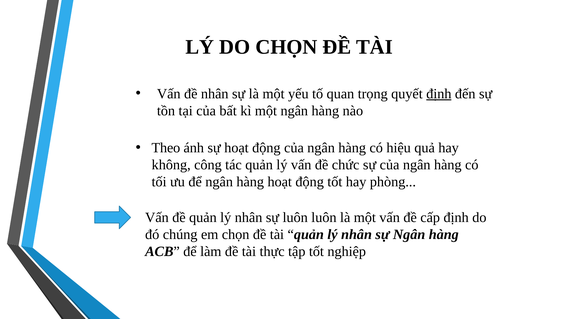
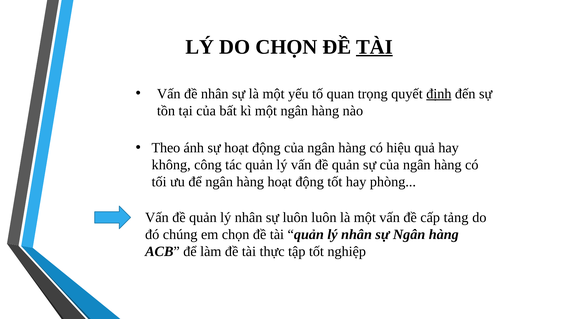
TÀI underline: none -> present (374, 47)
lý vấn đề chức: chức -> quản (346, 165)
cấp định: định -> tảng (456, 218)
